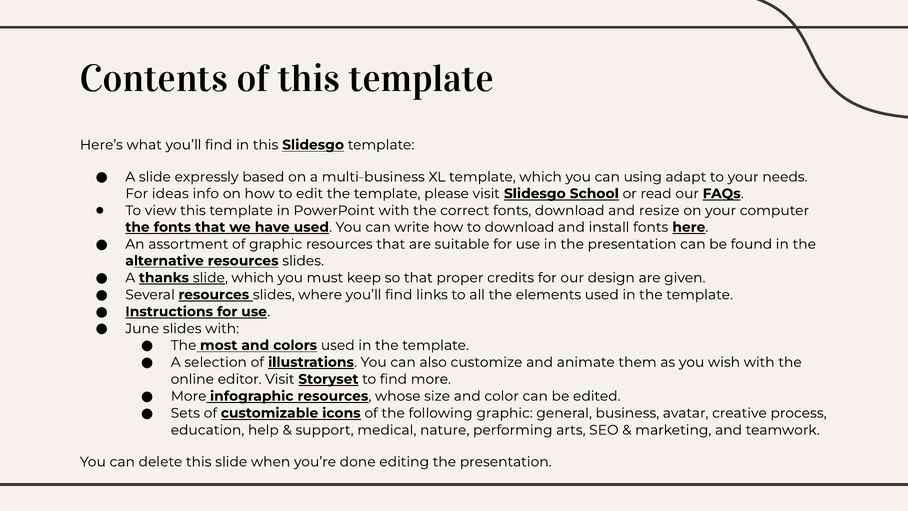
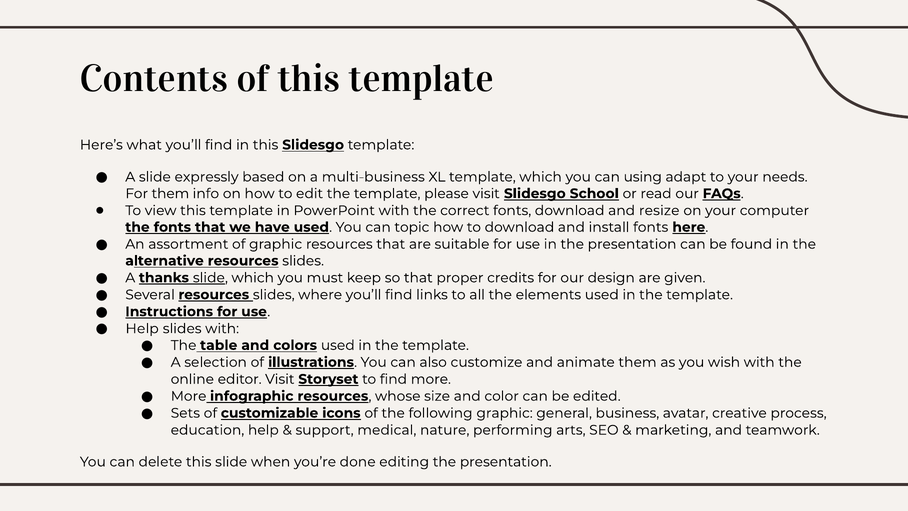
For ideas: ideas -> them (170, 194)
write: write -> topic (412, 227)
June: June -> Help (142, 328)
most: most -> table (219, 345)
